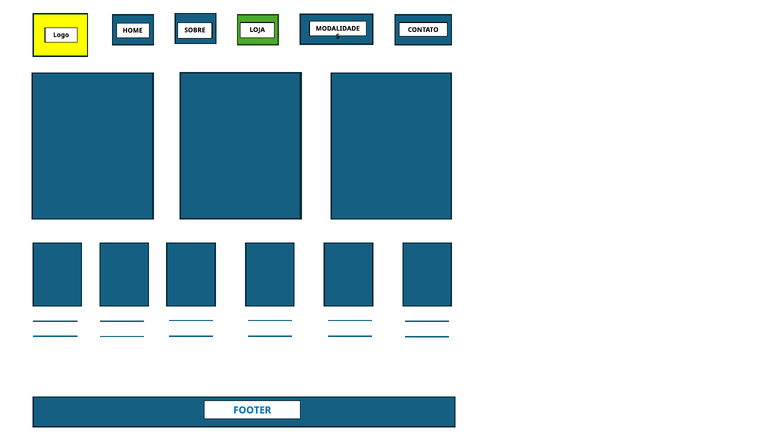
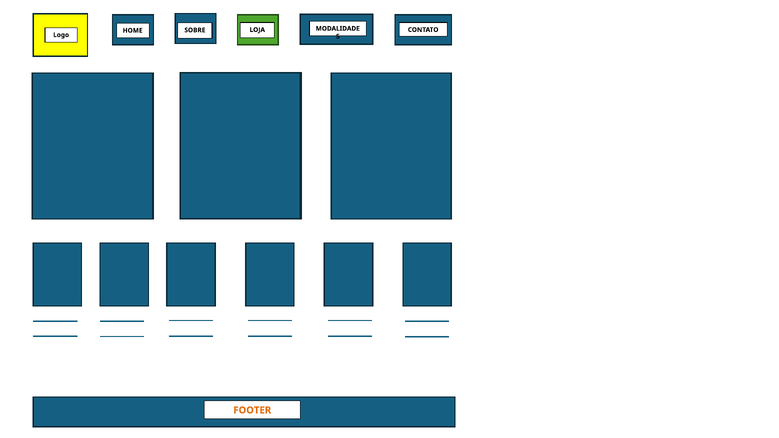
FOOTER colour: blue -> orange (252, 410)
